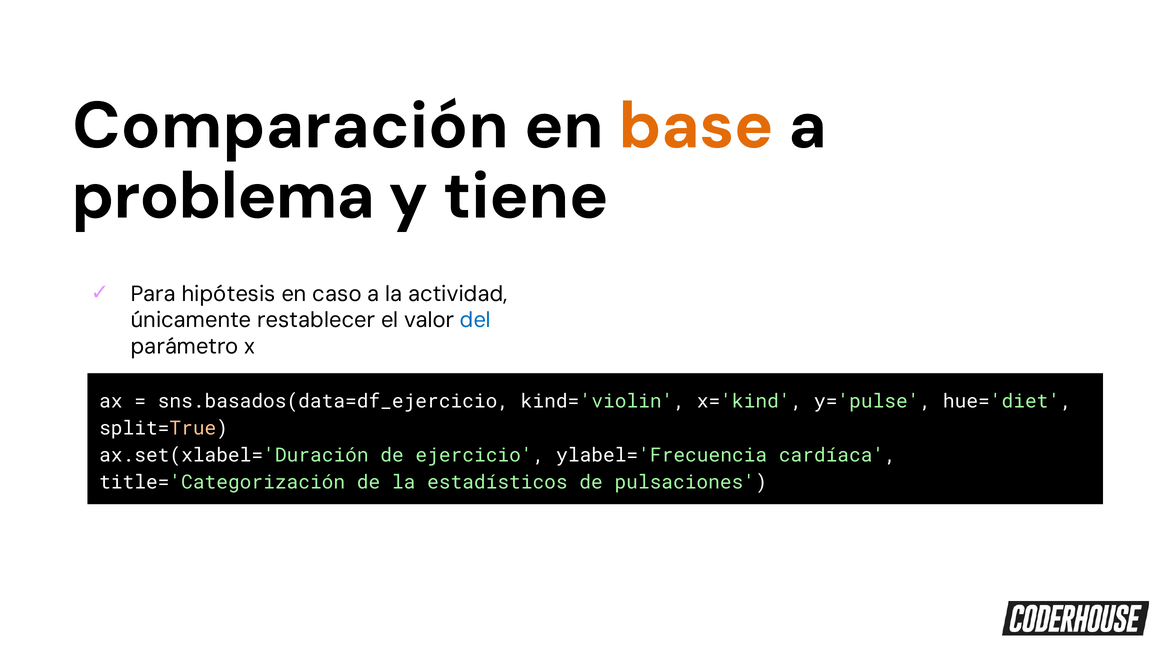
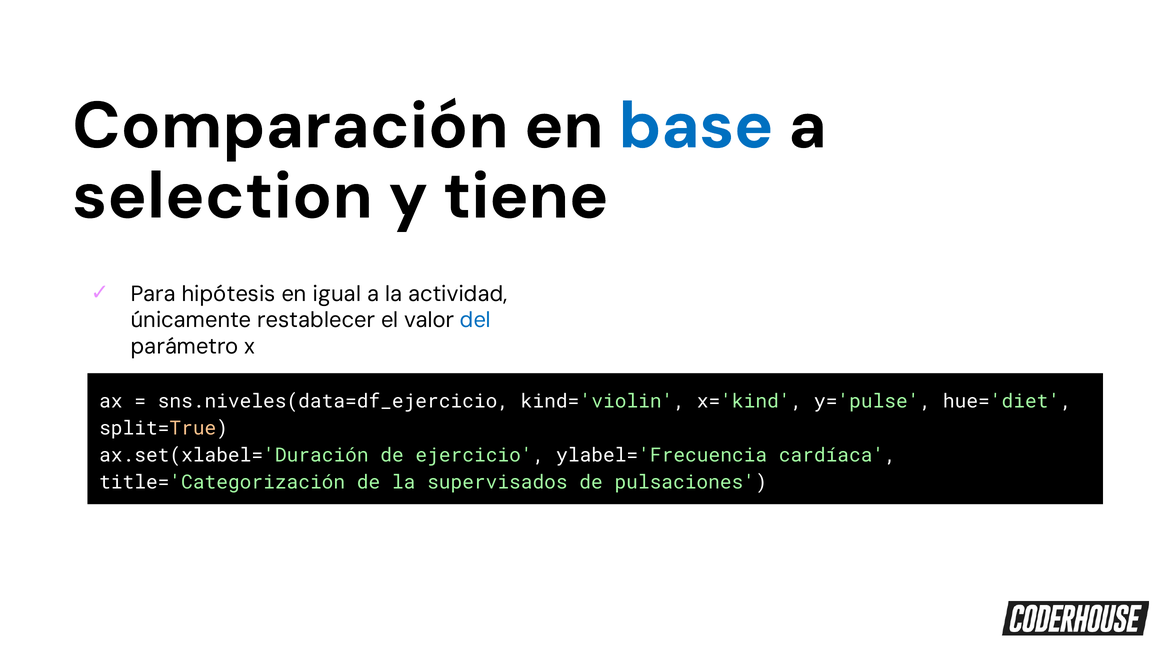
base colour: orange -> blue (696, 126)
problema: problema -> selection (223, 196)
caso: caso -> igual (337, 294)
sns.basados(data=df_ejercicio: sns.basados(data=df_ejercicio -> sns.niveles(data=df_ejercicio (333, 402)
estadísticos: estadísticos -> supervisados (497, 482)
